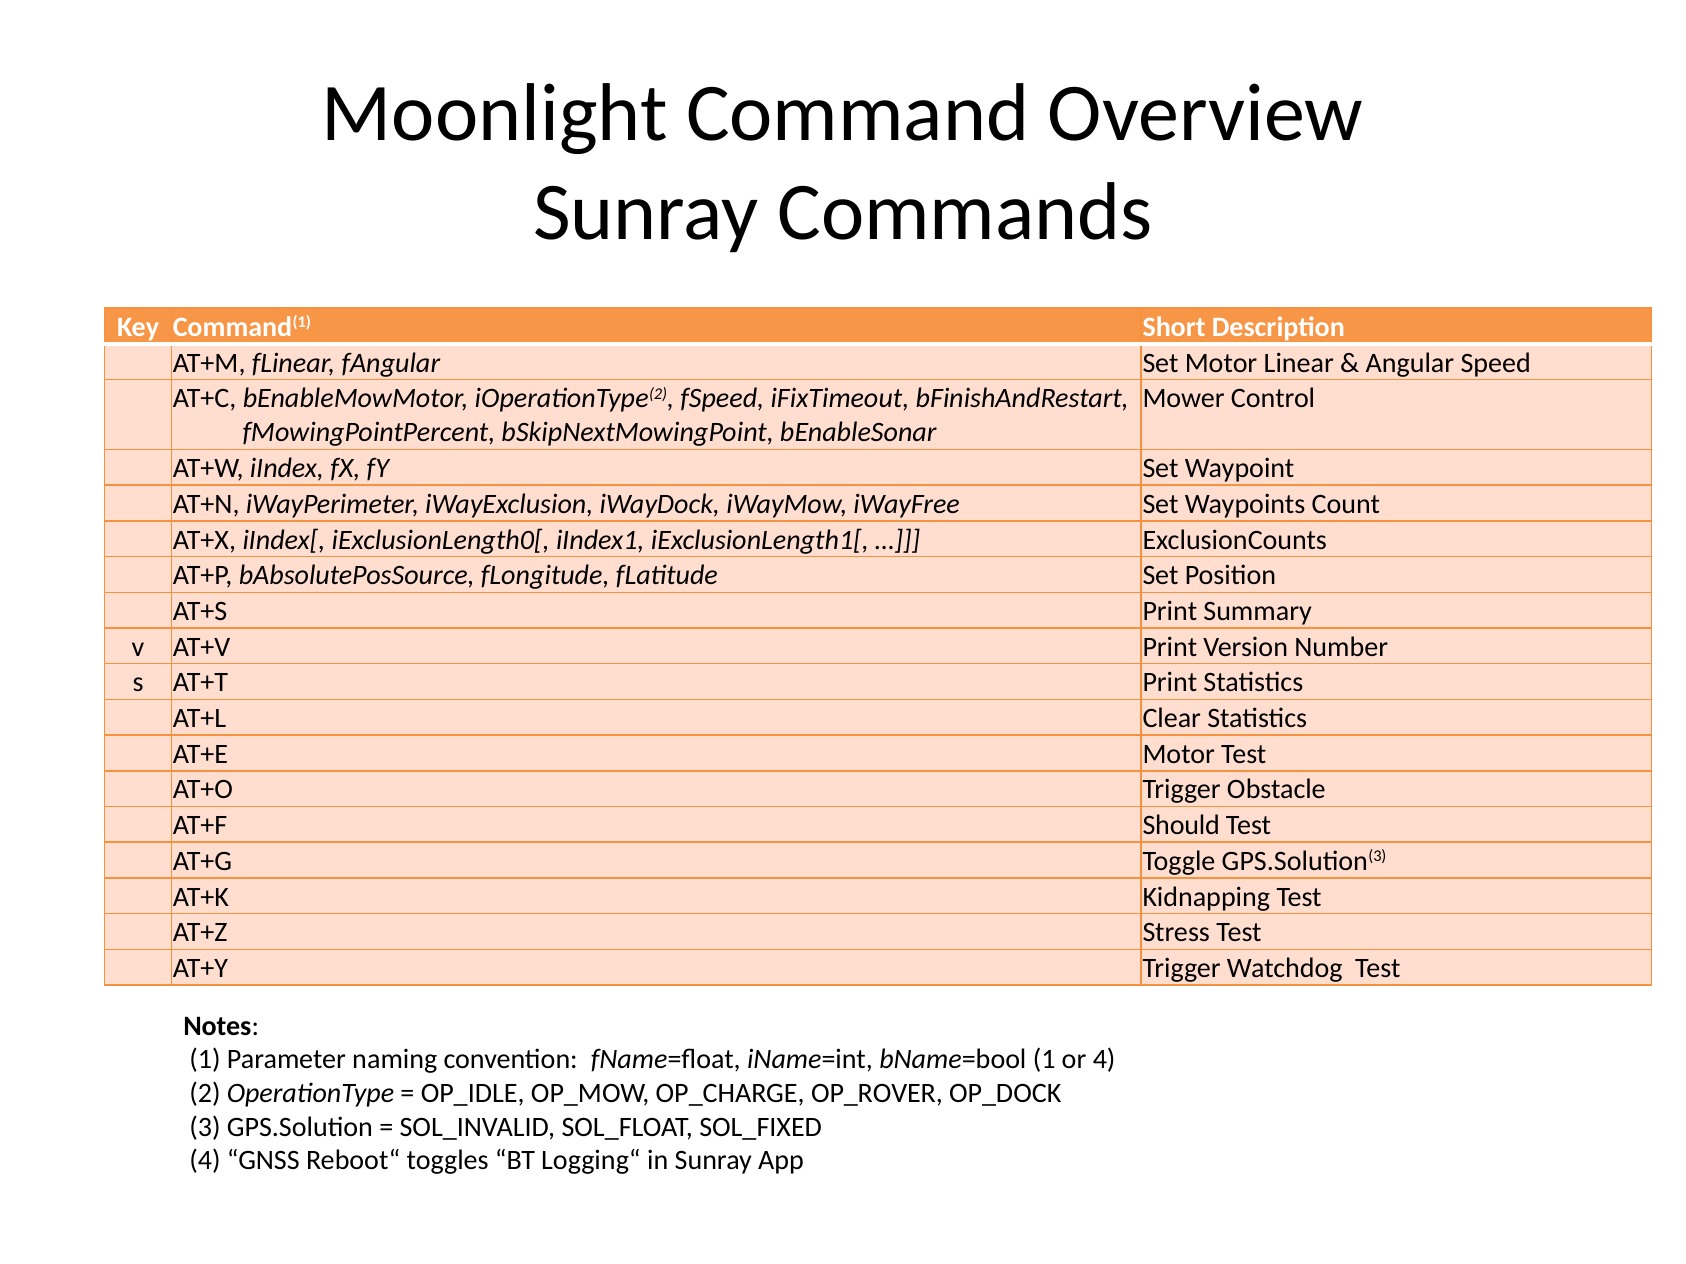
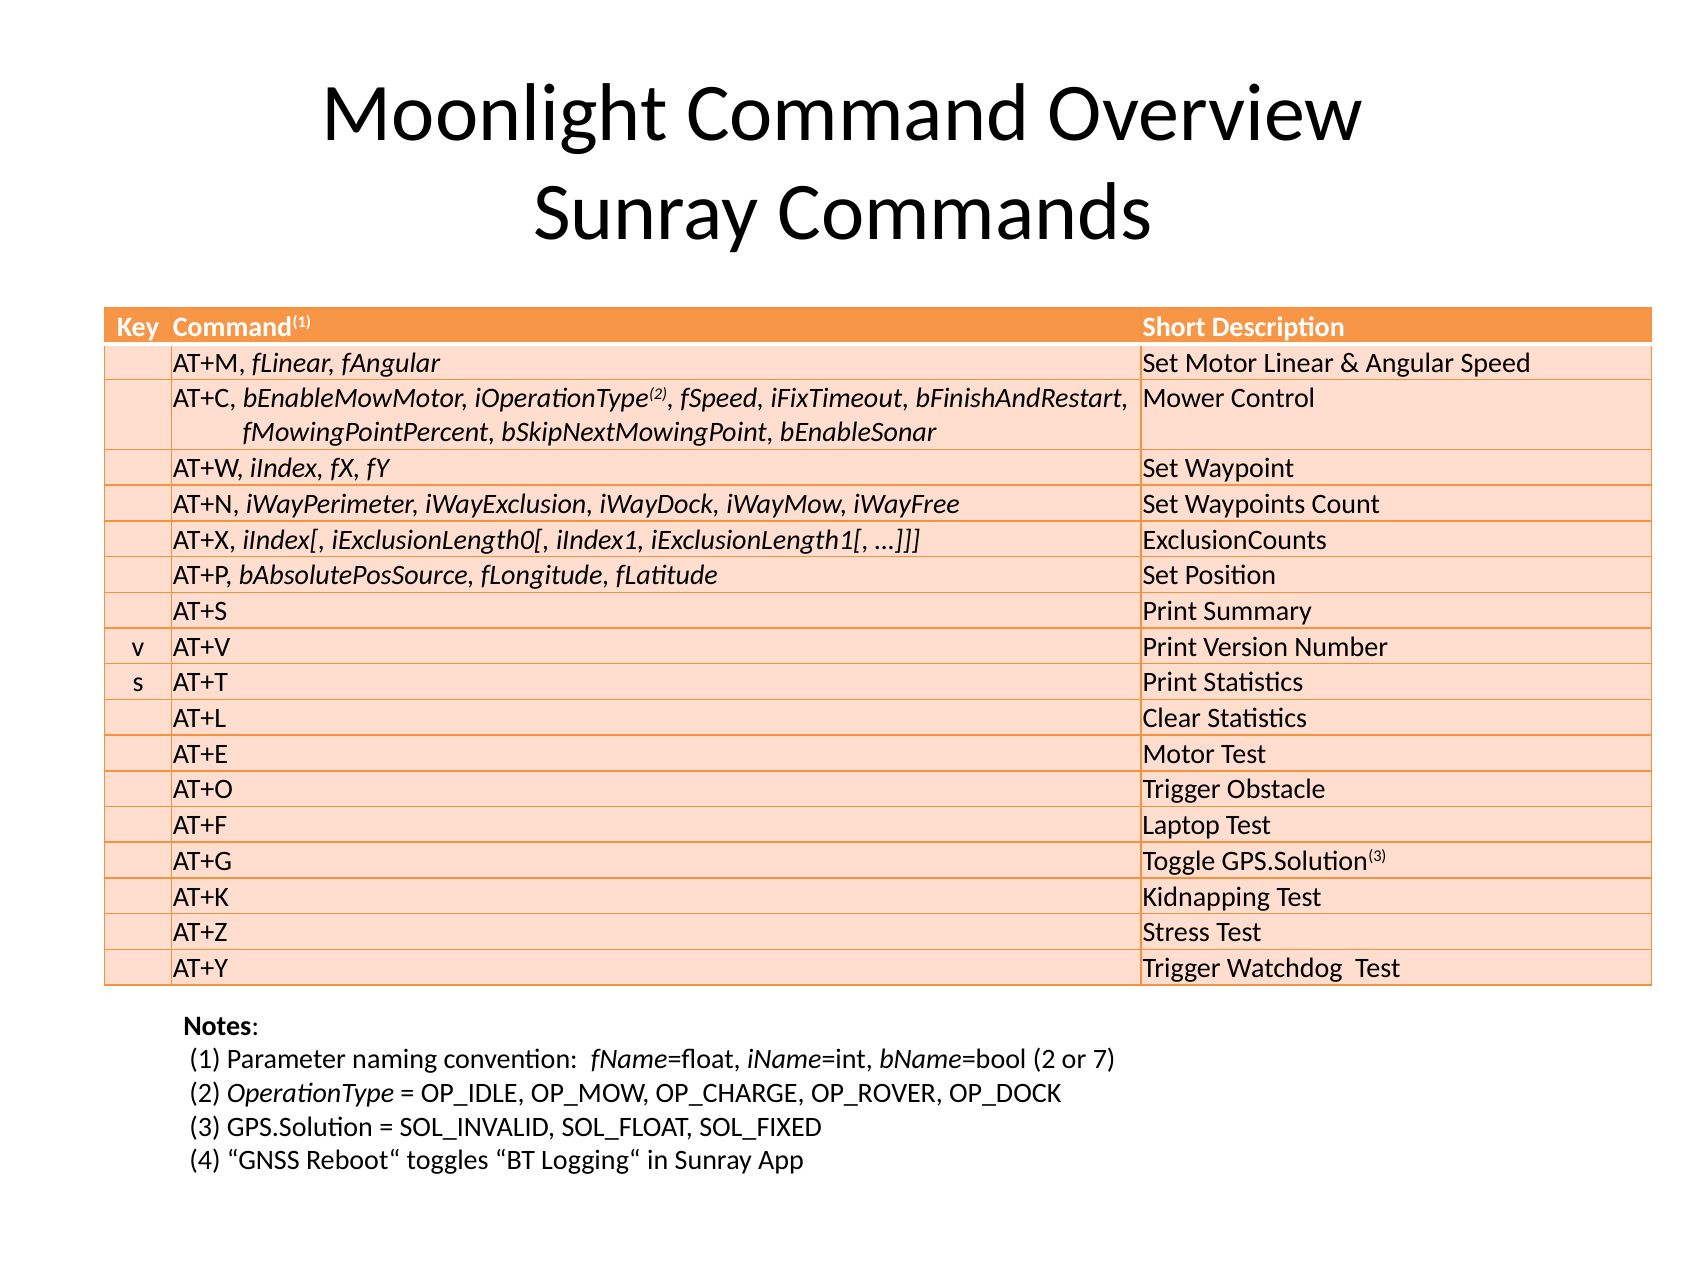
Should: Should -> Laptop (1181, 826)
bName=bool 1: 1 -> 2 (1044, 1060)
or 4: 4 -> 7 (1104, 1060)
